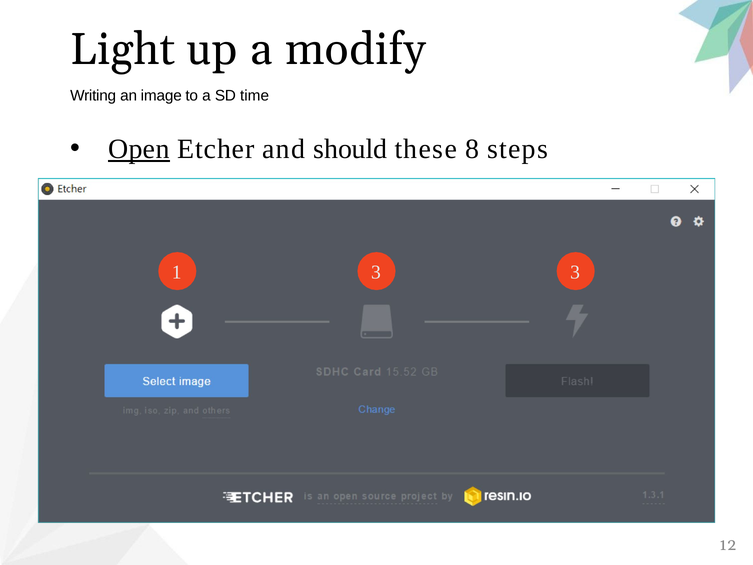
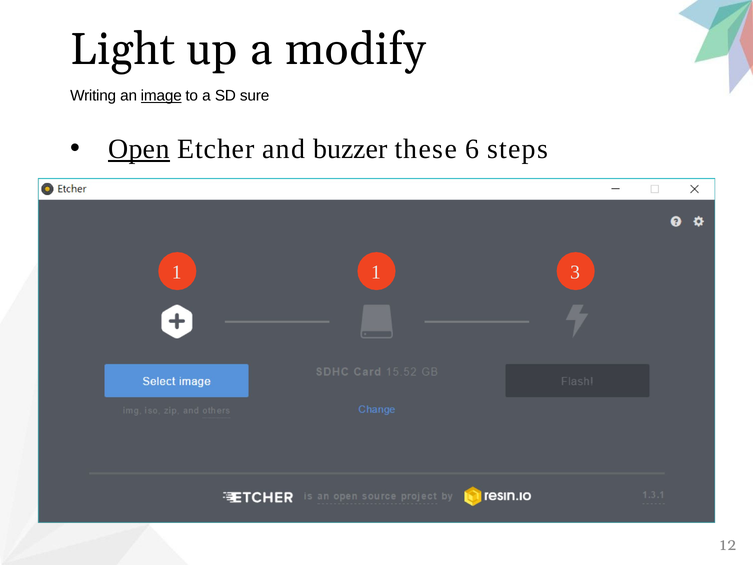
image underline: none -> present (161, 96)
time: time -> sure (255, 96)
should: should -> buzzer (350, 149)
8: 8 -> 6 (472, 149)
1 3: 3 -> 1 (376, 272)
